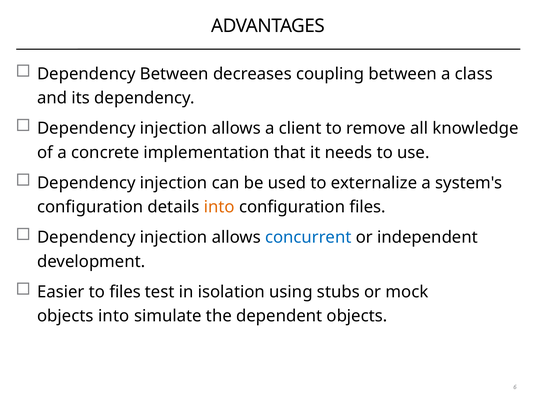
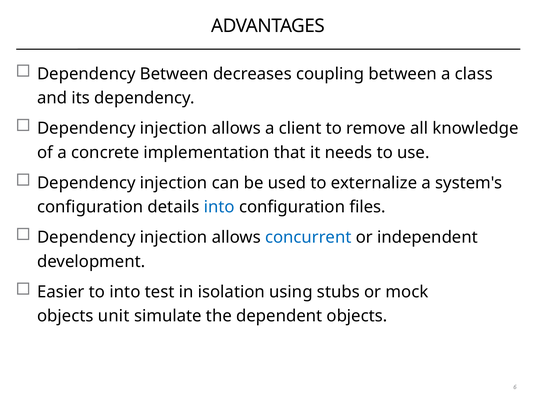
into colour: orange -> blue (219, 207)
to files: files -> into (125, 292)
objects into: into -> unit (114, 316)
